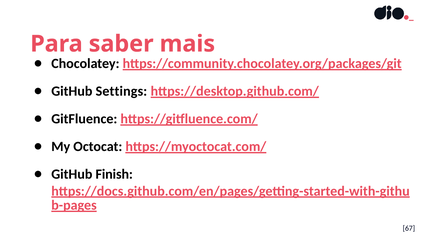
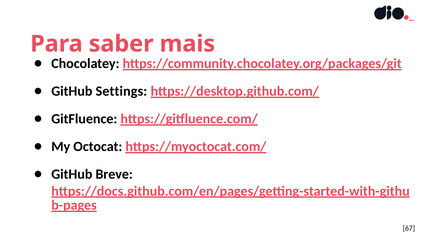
Finish: Finish -> Breve (114, 174)
